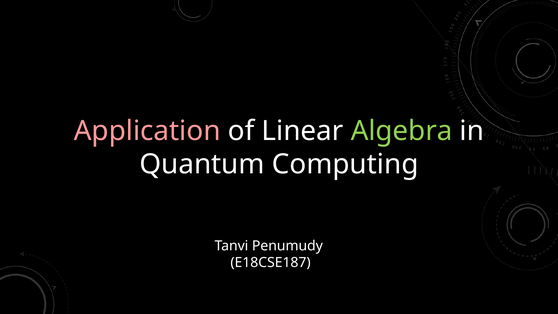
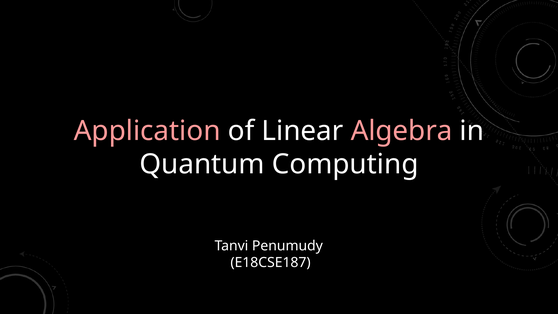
Algebra colour: light green -> pink (402, 131)
